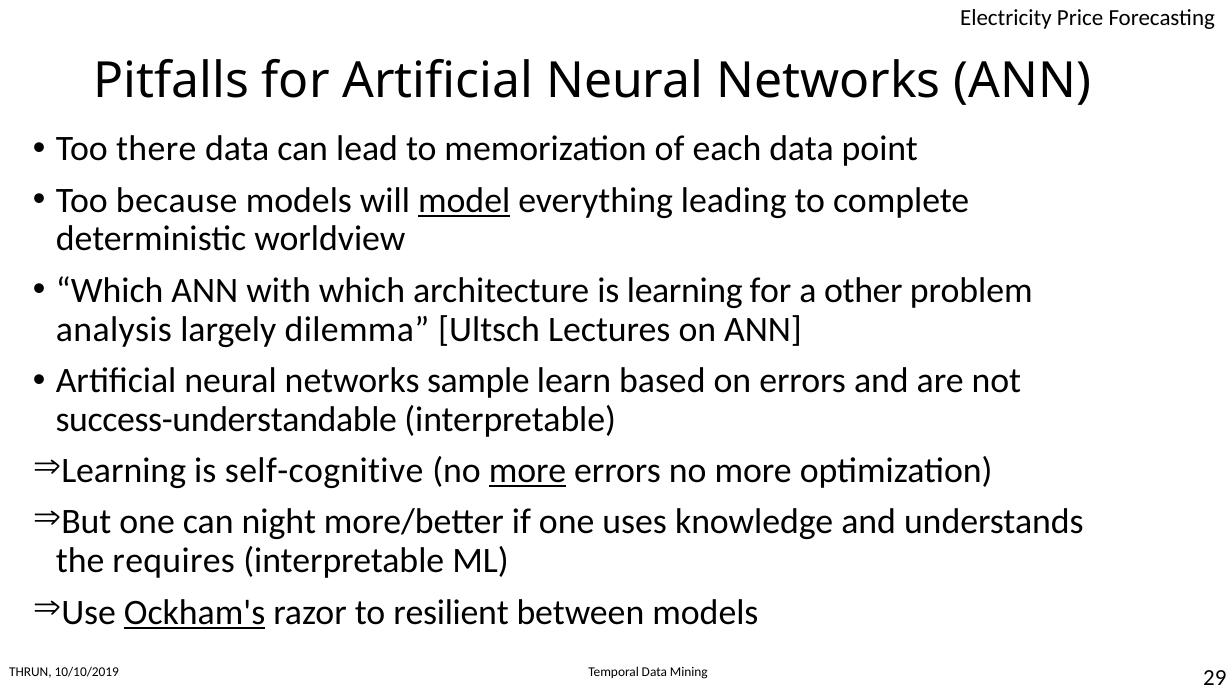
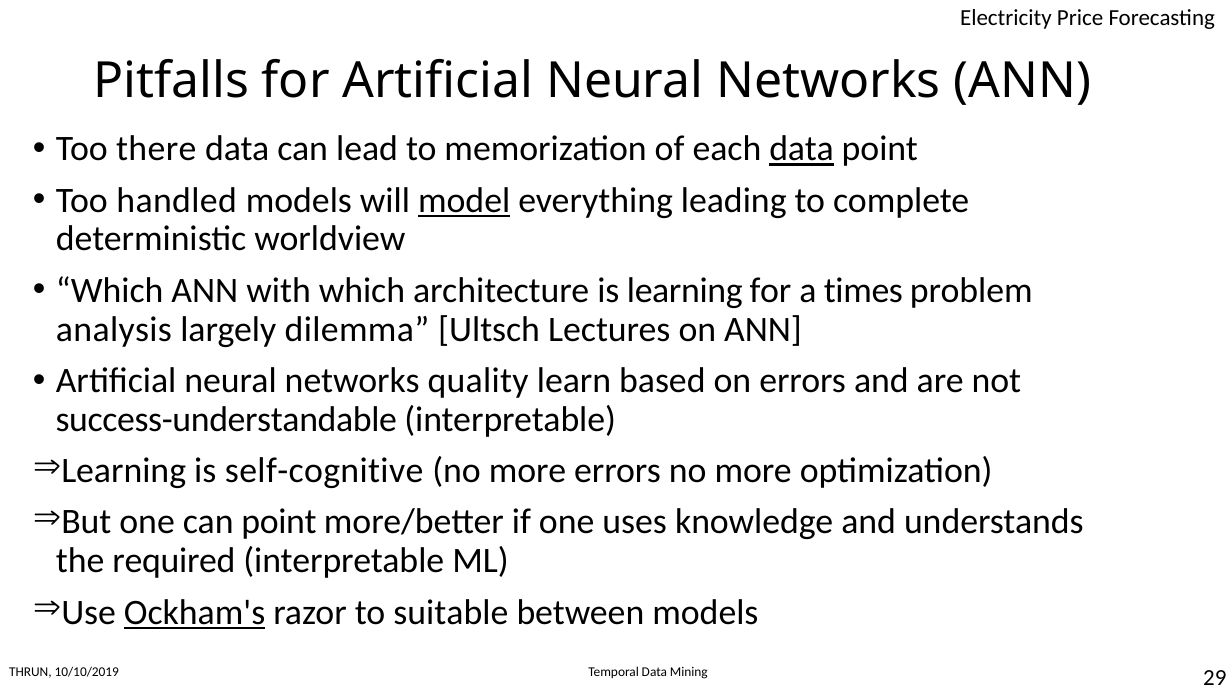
data underline: none -> present (802, 149)
because: because -> handled (177, 201)
other: other -> times (863, 291)
sample: sample -> quality (478, 381)
more underline: present -> none (528, 471)
can night: night -> point (279, 522)
requires: requires -> required (174, 561)
resilient: resilient -> suitable (451, 612)
